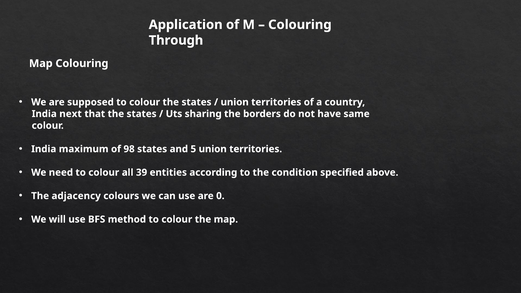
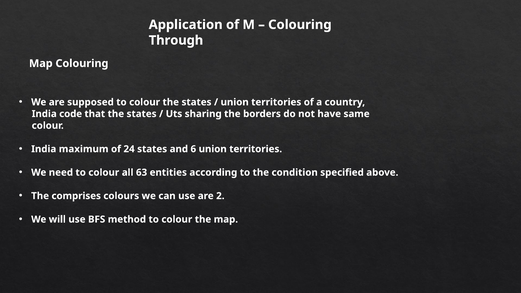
next: next -> code (71, 114)
98: 98 -> 24 (129, 149)
5: 5 -> 6 (193, 149)
39: 39 -> 63 (142, 172)
adjacency: adjacency -> comprises (76, 196)
0: 0 -> 2 (220, 196)
